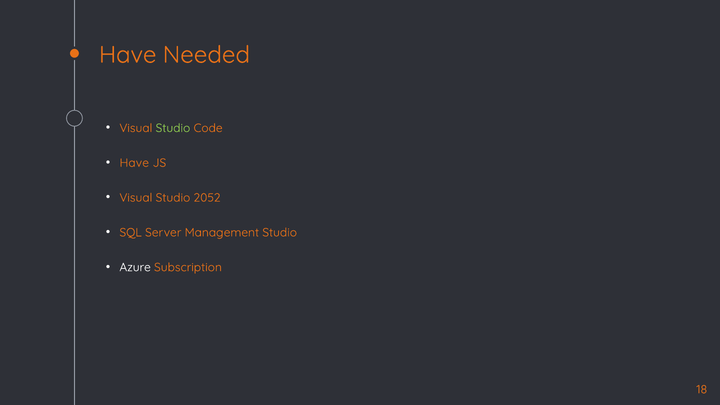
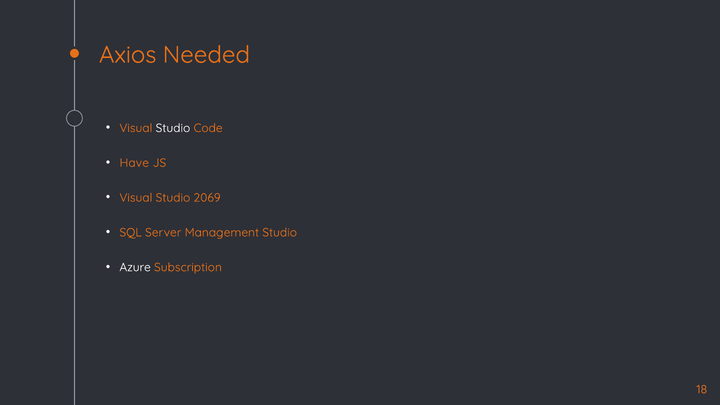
Have: Have -> Axios (128, 55)
Studio colour: light green -> white (173, 128)
2052: 2052 -> 2069 (207, 198)
